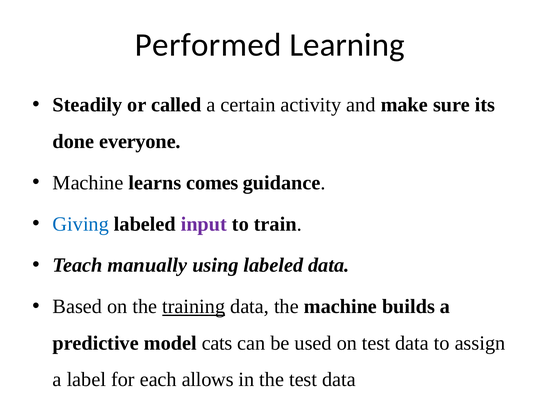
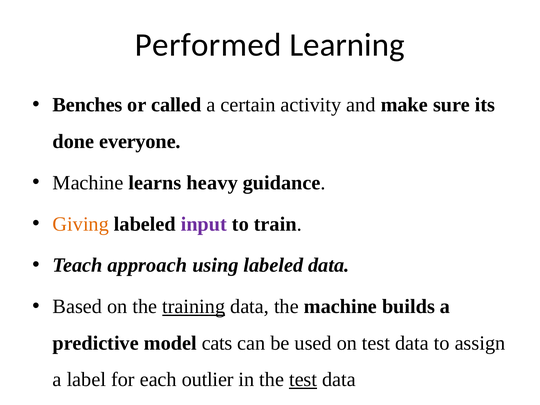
Steadily: Steadily -> Benches (88, 105)
comes: comes -> heavy (212, 183)
Giving colour: blue -> orange (81, 224)
manually: manually -> approach (147, 265)
allows: allows -> outlier (208, 380)
test underline: none -> present (303, 380)
